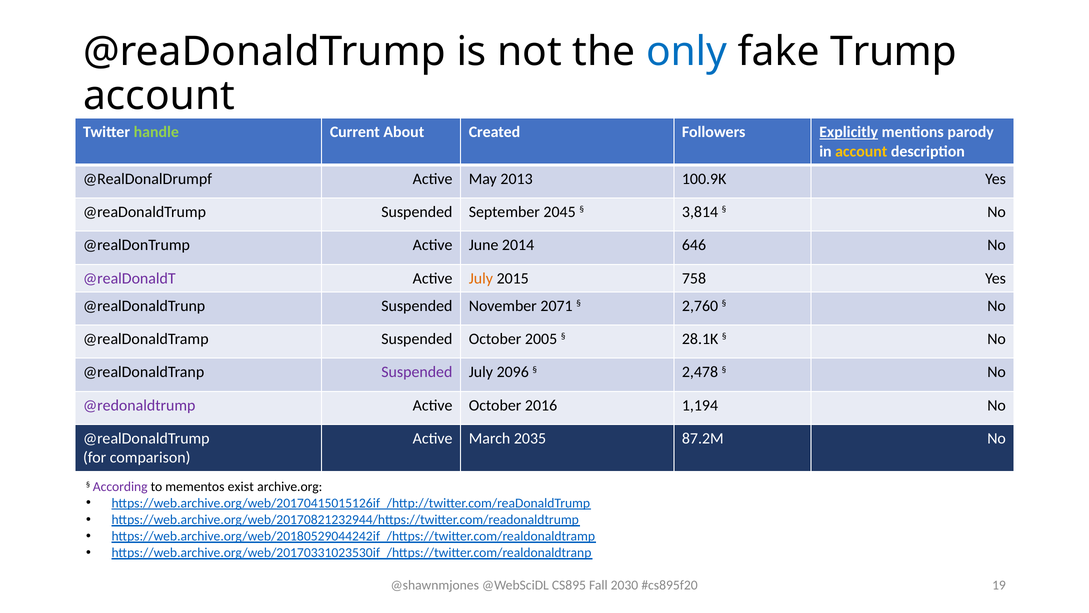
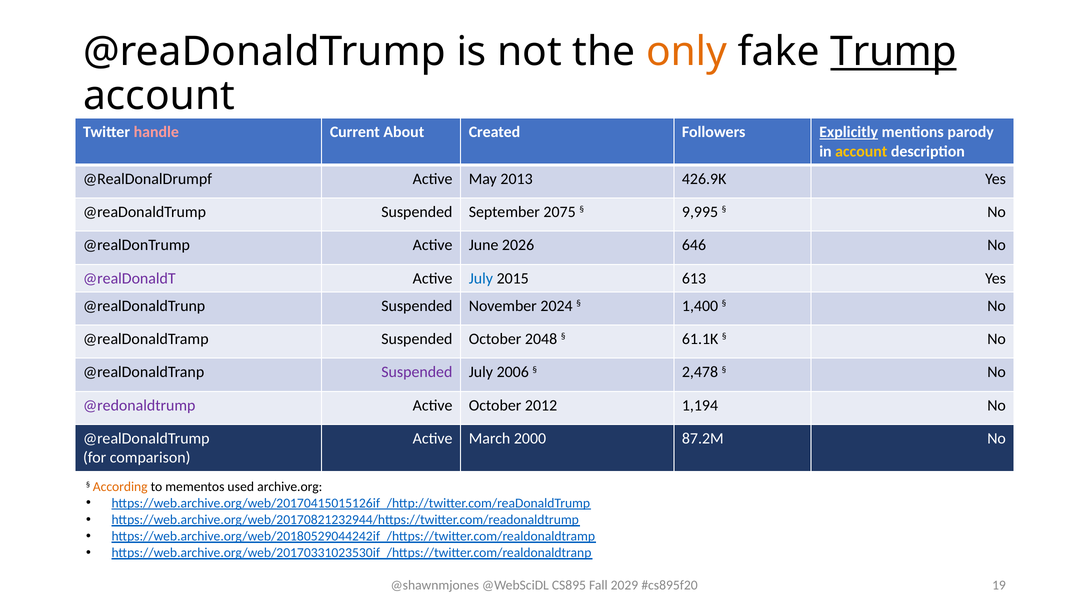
only colour: blue -> orange (687, 51)
Trump underline: none -> present (894, 51)
handle colour: light green -> pink (156, 132)
100.9K: 100.9K -> 426.9K (704, 179)
2045: 2045 -> 2075 (560, 212)
3,814: 3,814 -> 9,995 (700, 212)
2014: 2014 -> 2026 (518, 245)
July colour: orange -> blue (481, 278)
758: 758 -> 613 (694, 278)
2071: 2071 -> 2024 (557, 306)
2,760: 2,760 -> 1,400 (700, 306)
2005: 2005 -> 2048 (541, 339)
28.1K: 28.1K -> 61.1K (700, 339)
2096: 2096 -> 2006 (513, 372)
2016: 2016 -> 2012 (541, 405)
2035: 2035 -> 2000 (530, 438)
According colour: purple -> orange (120, 486)
exist: exist -> used (241, 486)
2030: 2030 -> 2029 (624, 585)
